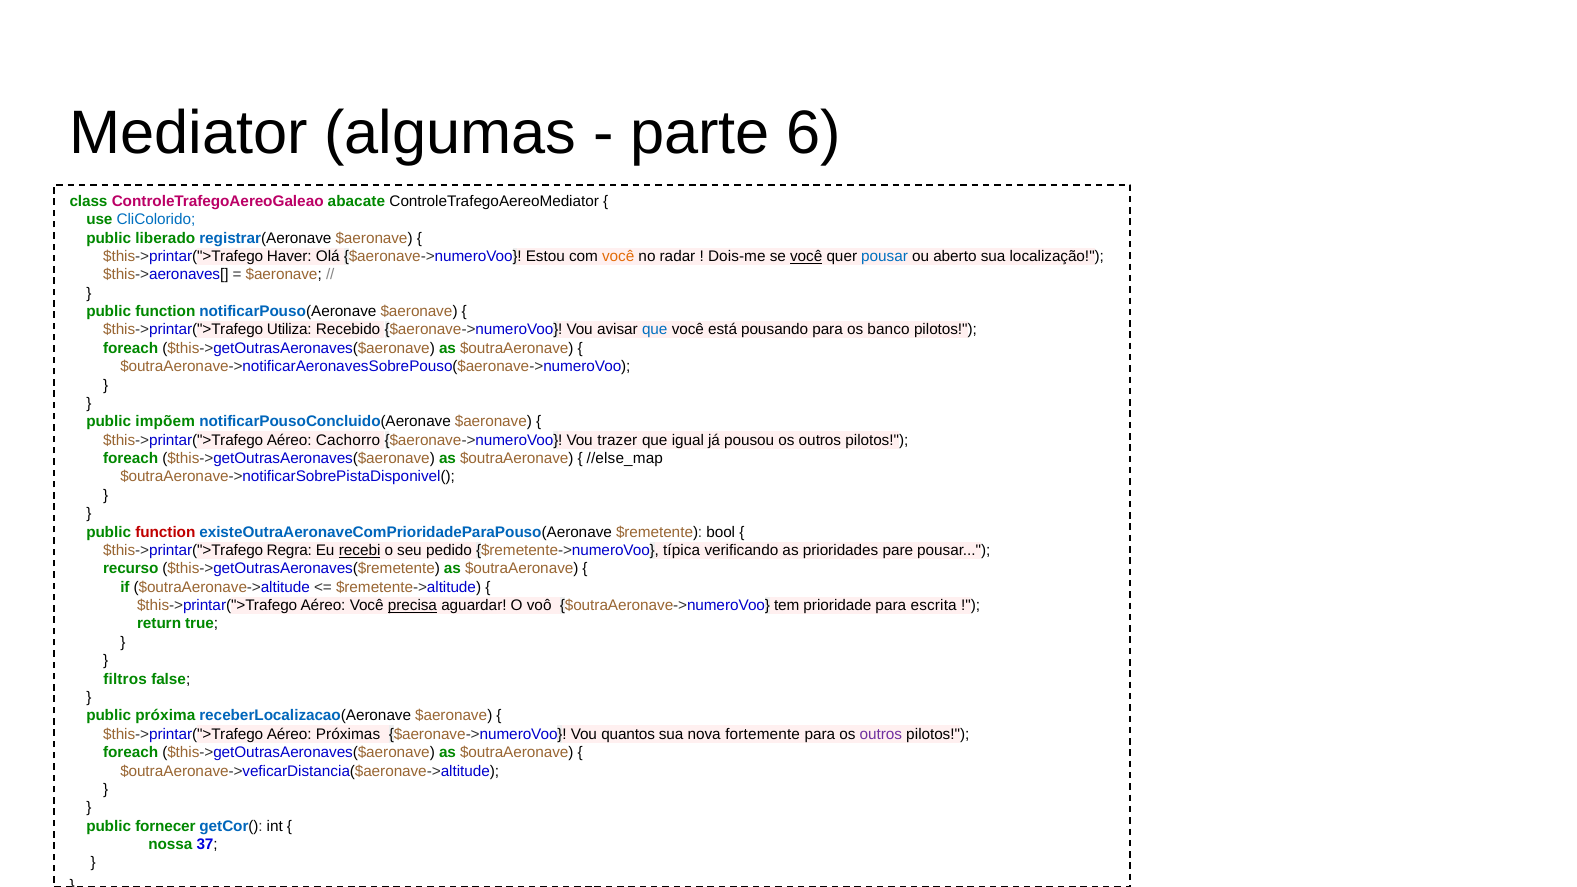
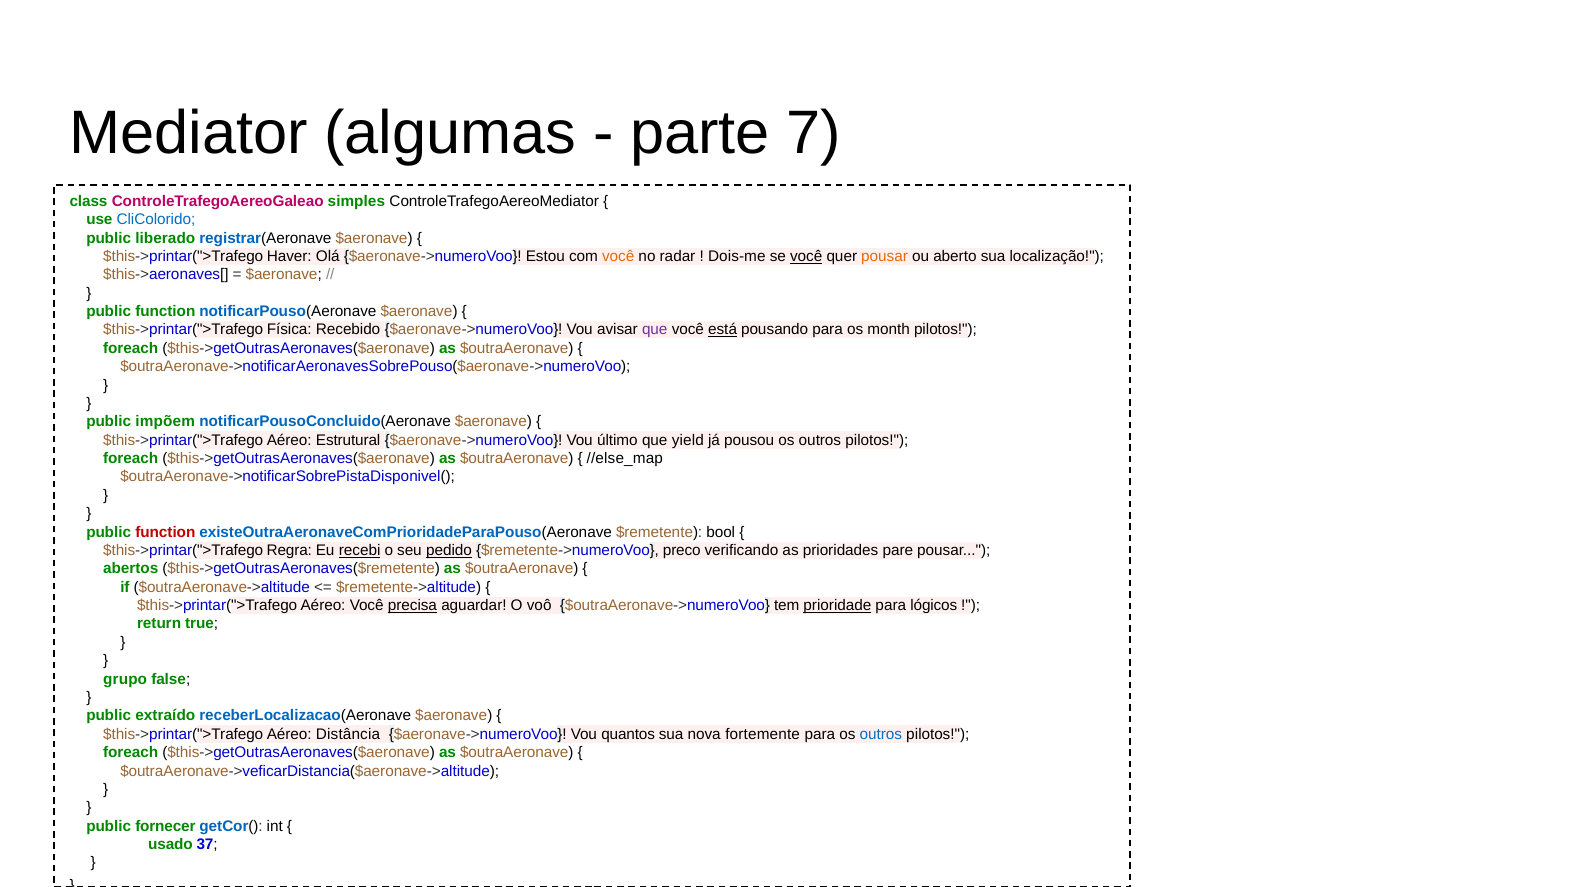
6: 6 -> 7 (814, 134)
abacate: abacate -> simples (356, 201)
pousar colour: blue -> orange (885, 256)
Utiliza: Utiliza -> Física (289, 330)
que colour: blue -> purple (655, 330)
está underline: none -> present (723, 330)
banco: banco -> month (889, 330)
Cachorro: Cachorro -> Estrutural (348, 440)
trazer: trazer -> último (617, 440)
igual: igual -> yield (688, 440)
pedido underline: none -> present (449, 550)
típica: típica -> preco (682, 550)
recurso: recurso -> abertos (131, 569)
prioridade underline: none -> present (837, 606)
escrita: escrita -> lógicos (934, 606)
filtros: filtros -> grupo (125, 679)
próxima: próxima -> extraído (165, 716)
Próximas: Próximas -> Distância (348, 734)
outros colour: purple -> blue (881, 734)
nossa: nossa -> usado (170, 845)
